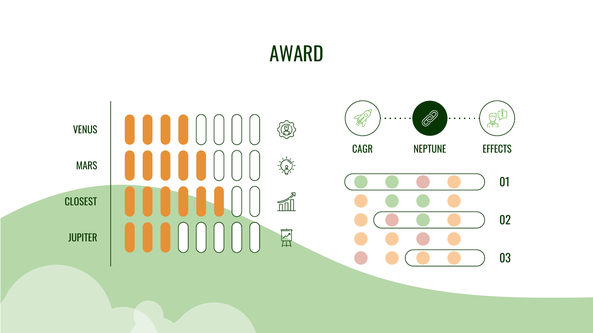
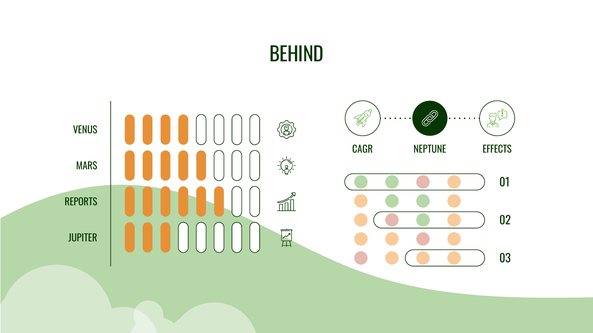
AWARD: AWARD -> BEHIND (297, 55)
CLOSEST: CLOSEST -> REPORTS (81, 203)
